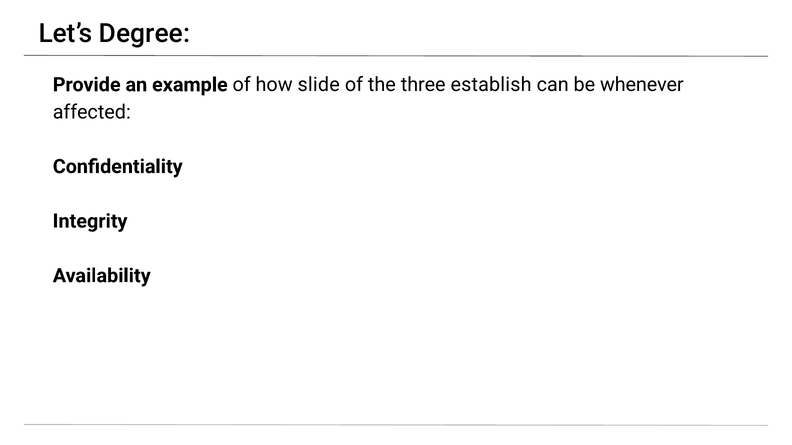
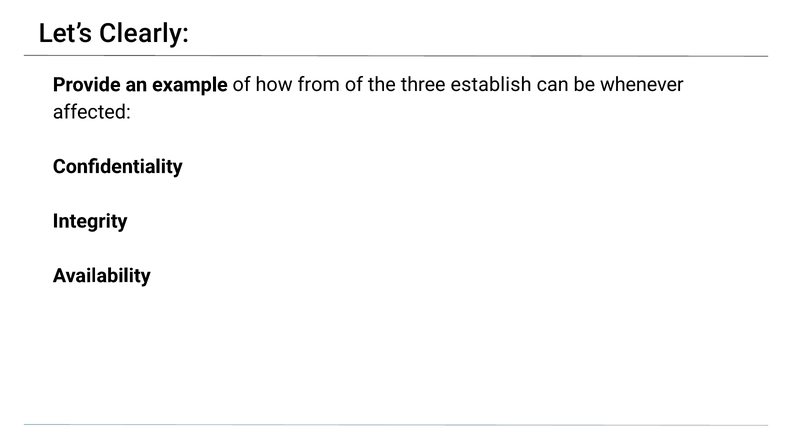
Degree: Degree -> Clearly (144, 34)
slide: slide -> from (319, 85)
